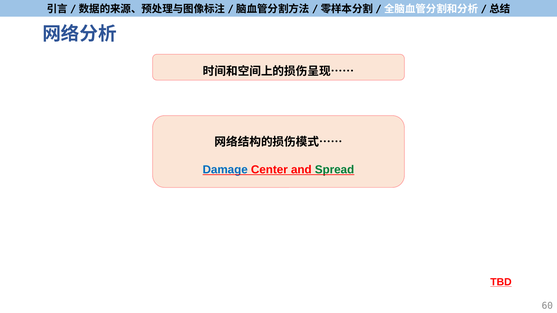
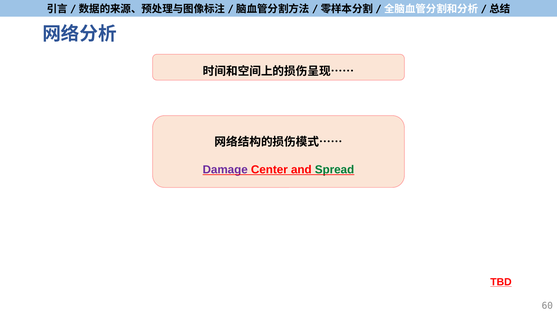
Damage colour: blue -> purple (225, 170)
